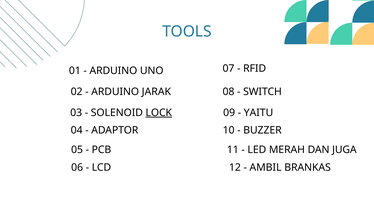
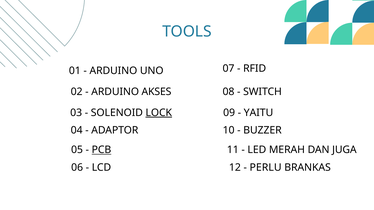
JARAK: JARAK -> AKSES (156, 92)
PCB underline: none -> present (101, 150)
AMBIL: AMBIL -> PERLU (266, 168)
